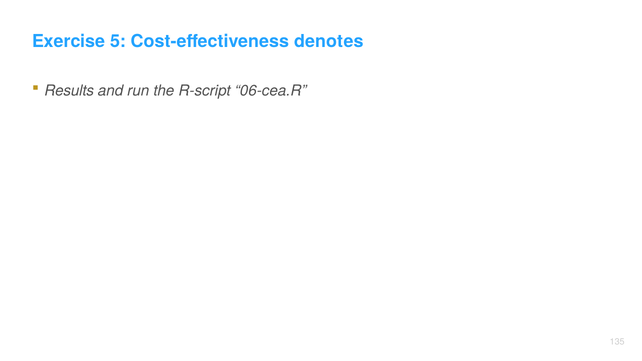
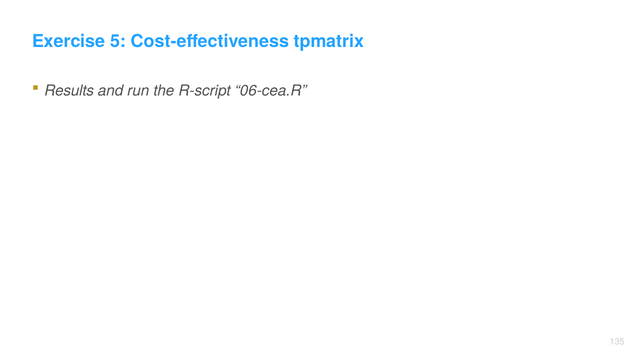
denotes: denotes -> tpmatrix (329, 41)
